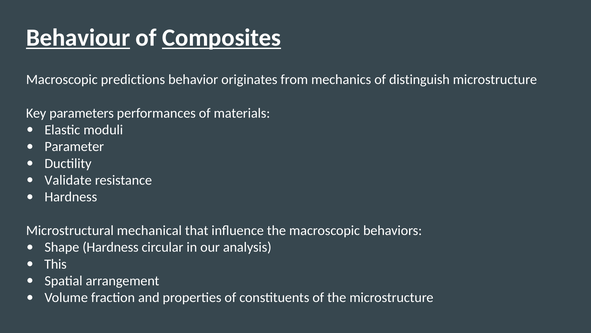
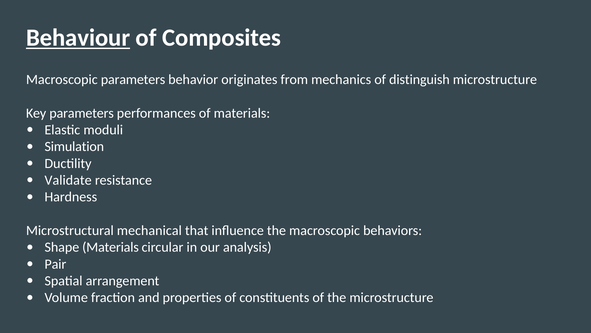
Composites underline: present -> none (222, 38)
Macroscopic predictions: predictions -> parameters (133, 79)
Parameter: Parameter -> Simulation (74, 146)
Shape Hardness: Hardness -> Materials (111, 247)
This: This -> Pair (55, 264)
